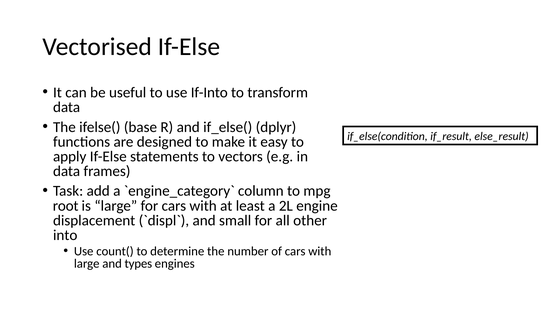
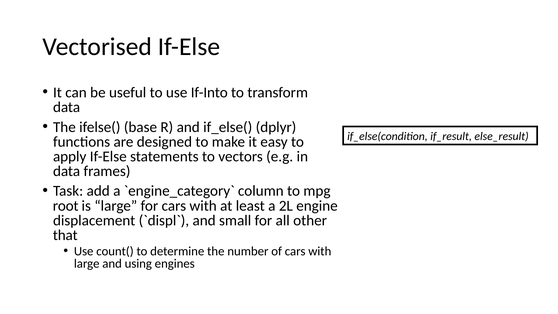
into: into -> that (65, 235)
types: types -> using (138, 264)
